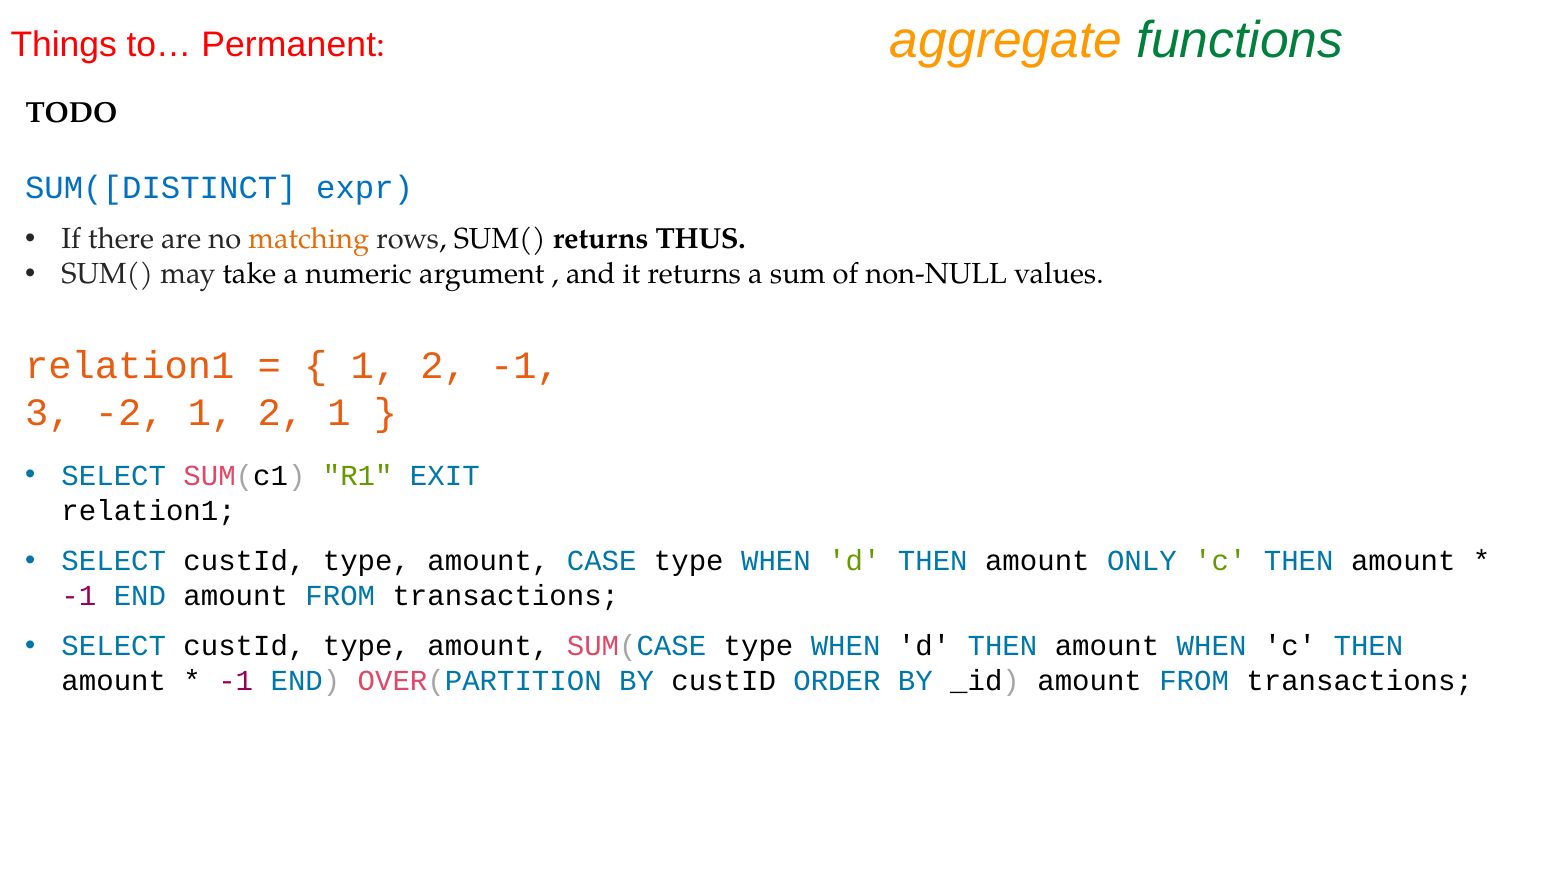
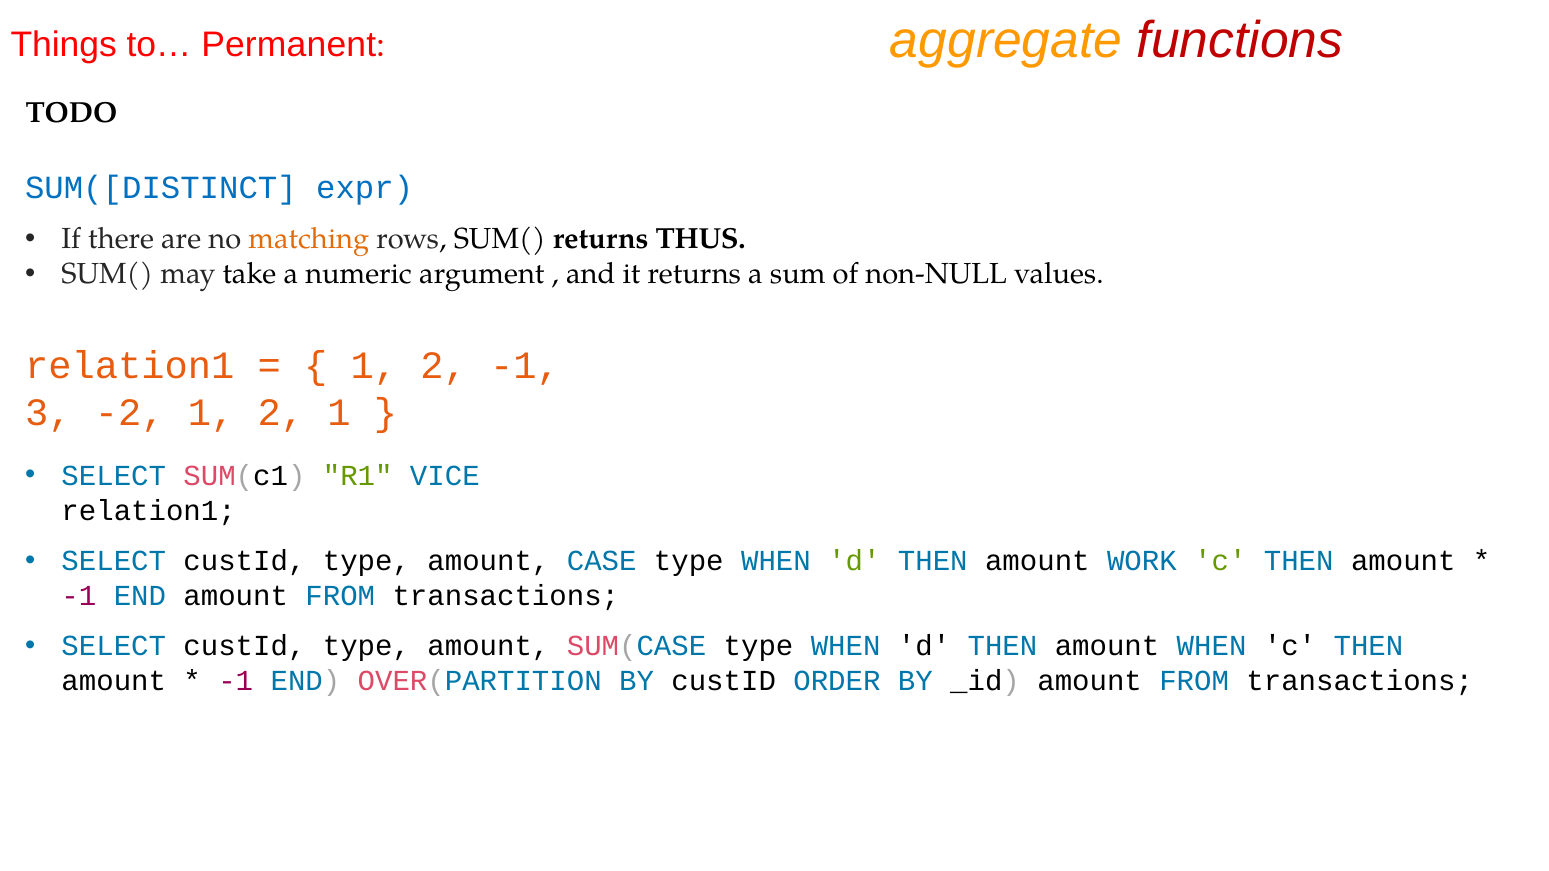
functions colour: green -> red (1240, 40)
EXIT: EXIT -> VICE (445, 476)
ONLY: ONLY -> WORK (1142, 561)
